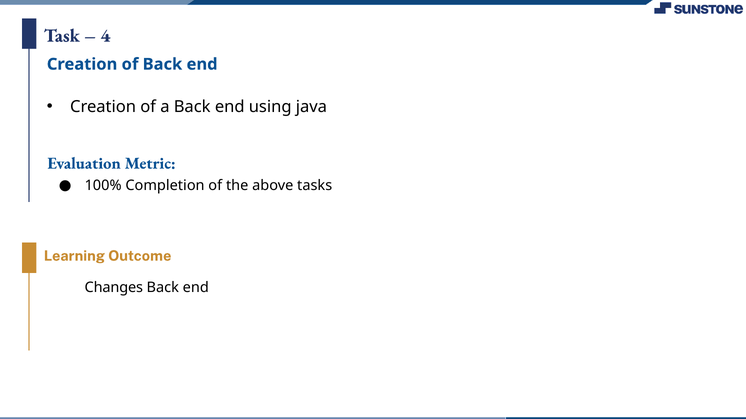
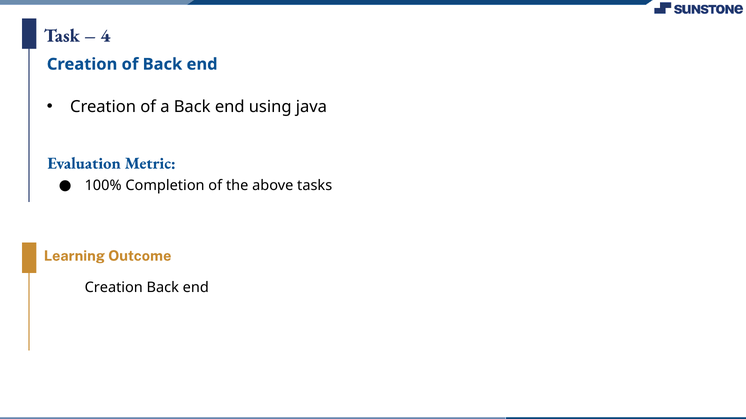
Changes: Changes -> Creation (114, 288)
